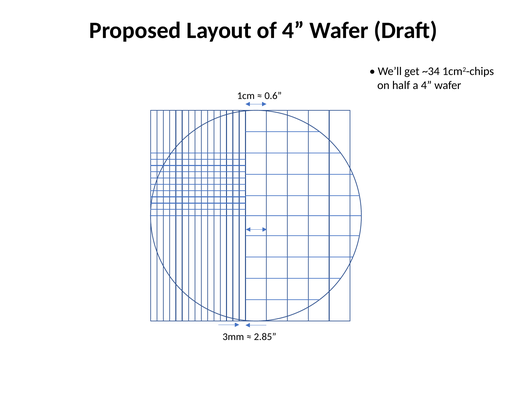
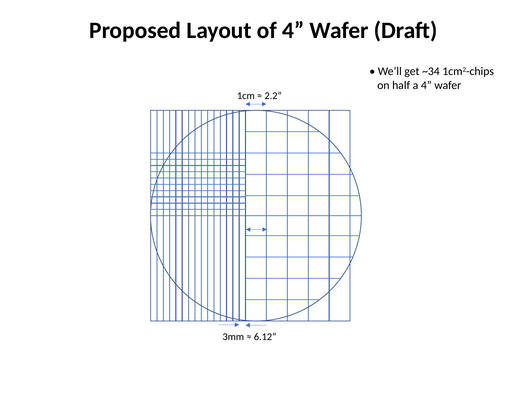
0.6: 0.6 -> 2.2 (273, 96)
2.85: 2.85 -> 6.12 (265, 337)
